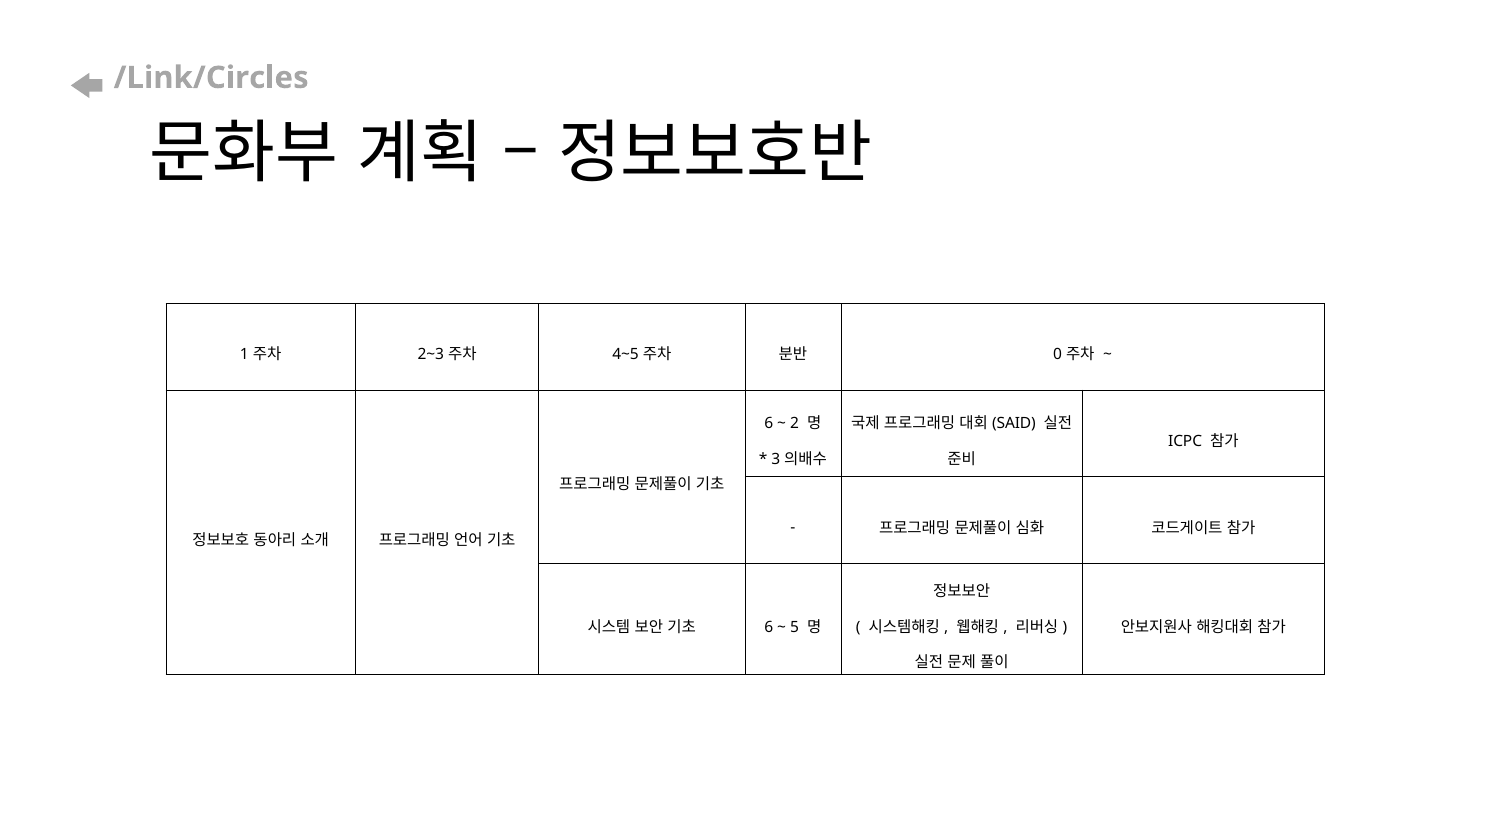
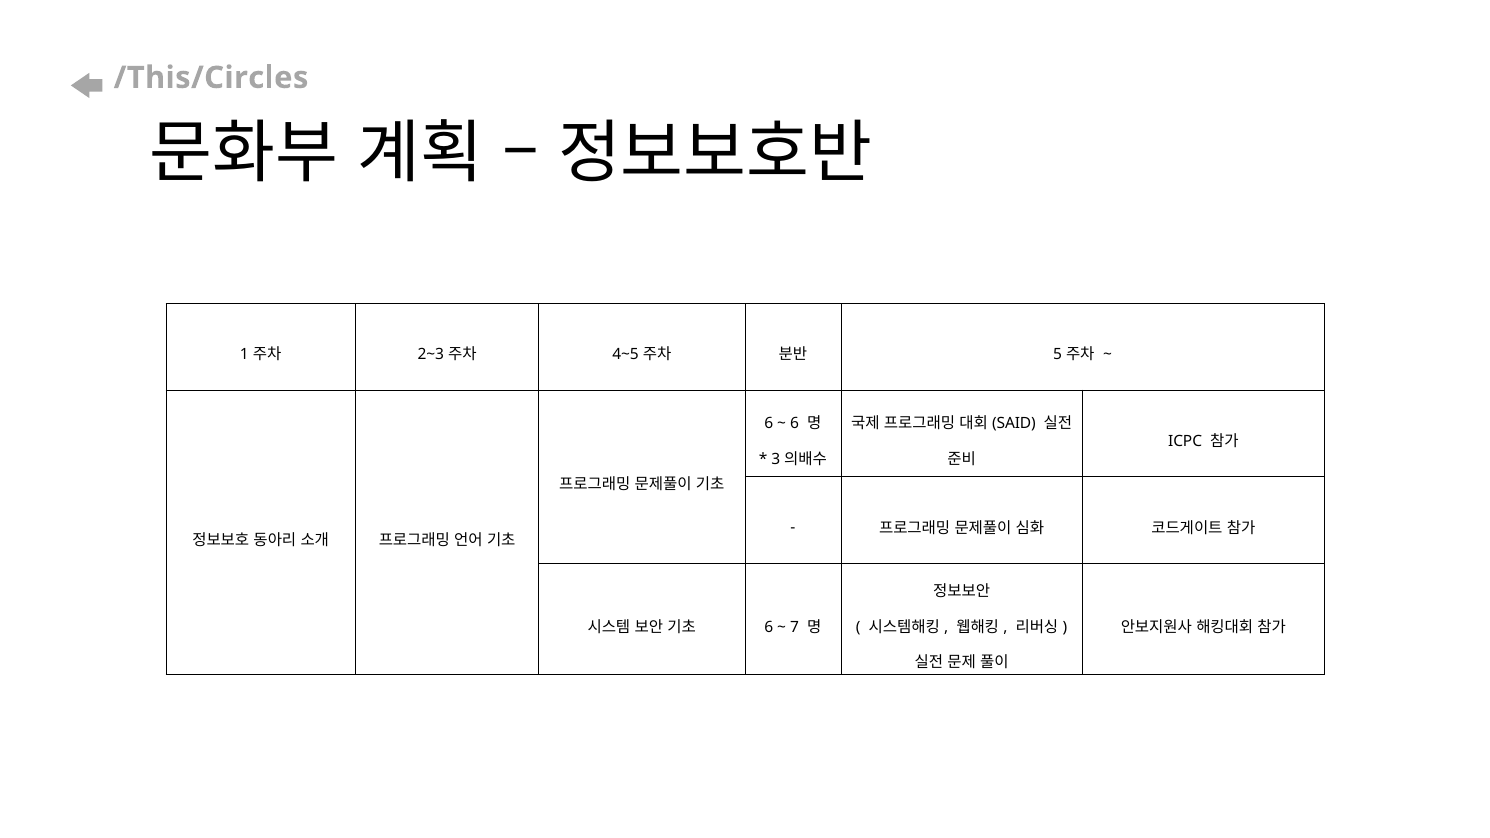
/Link/Circles: /Link/Circles -> /This/Circles (211, 78)
0: 0 -> 5 (1058, 355)
2: 2 -> 6 (795, 423)
5: 5 -> 7 (795, 627)
